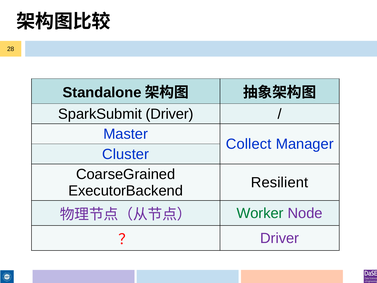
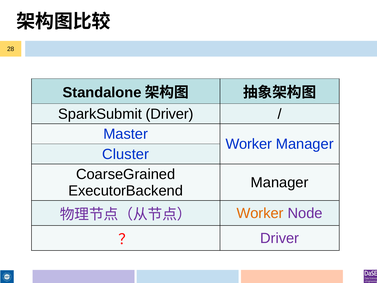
Collect: Collect -> Worker (249, 144)
Resilient: Resilient -> Manager (280, 182)
Worker colour: green -> orange (260, 213)
